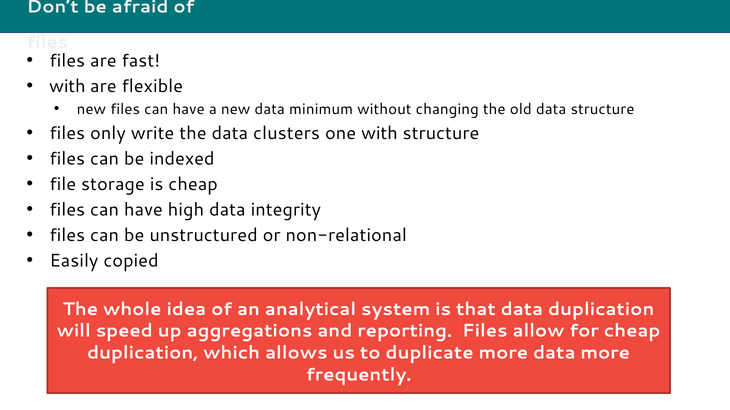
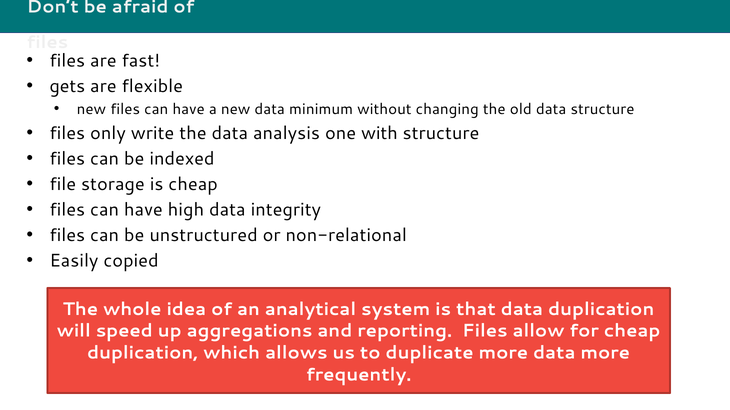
with: with -> gets (67, 86)
clusters: clusters -> analysis (287, 133)
